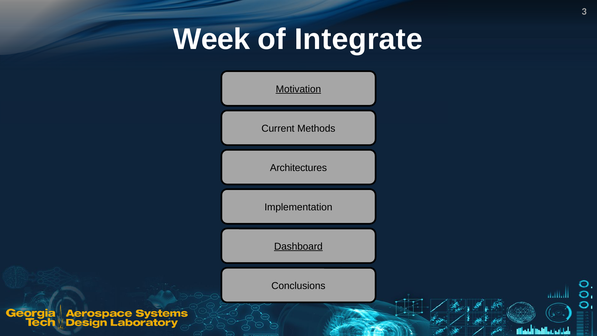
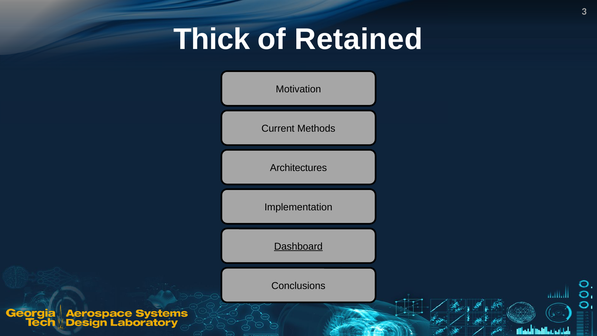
Week: Week -> Thick (212, 39)
Integrate: Integrate -> Retained (359, 39)
Motivation underline: present -> none (298, 89)
